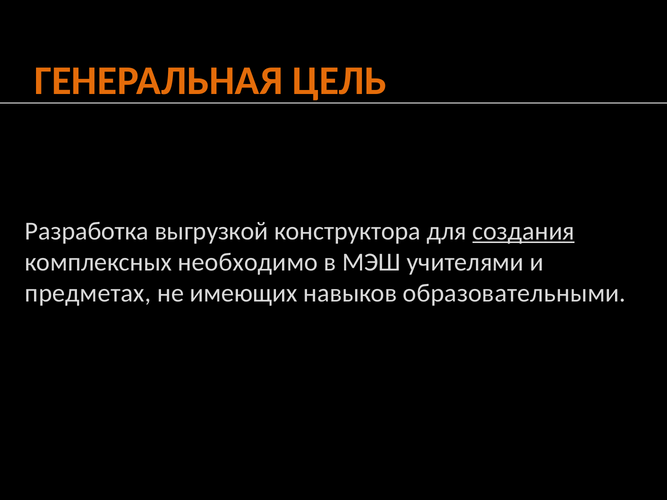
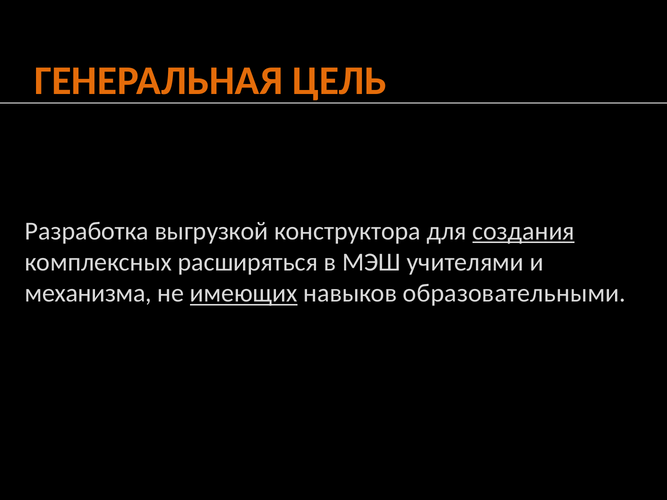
необходимо: необходимо -> расширяться (248, 262)
предметах: предметах -> механизма (88, 294)
имеющих underline: none -> present (244, 294)
